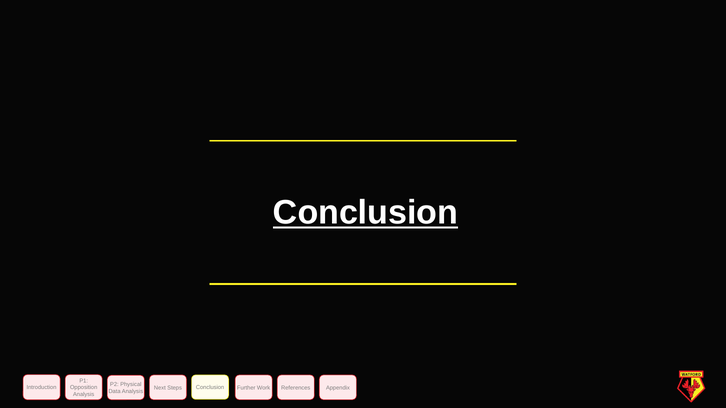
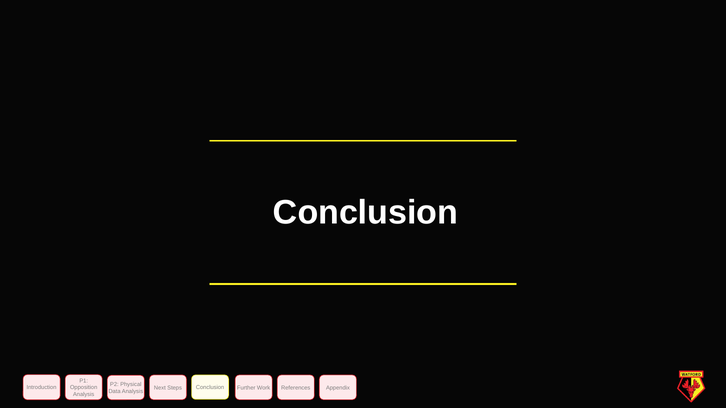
Conclusion underline: present -> none (365, 213)
